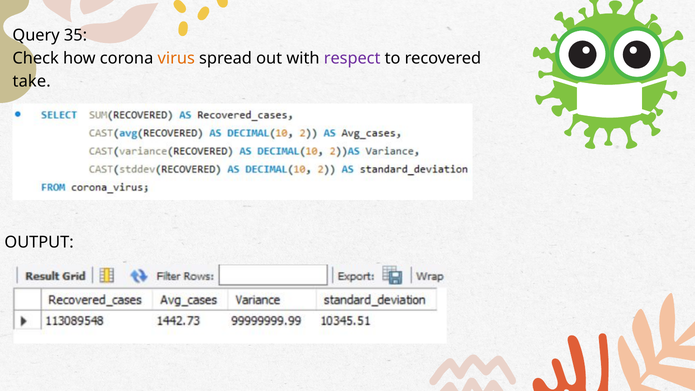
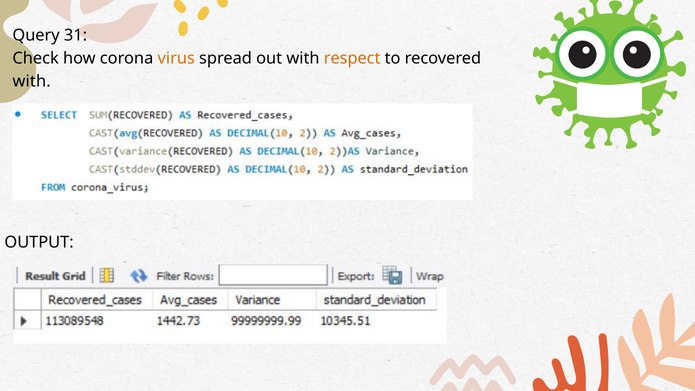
35: 35 -> 31 (76, 36)
respect colour: purple -> orange (352, 59)
take: take -> with (32, 81)
